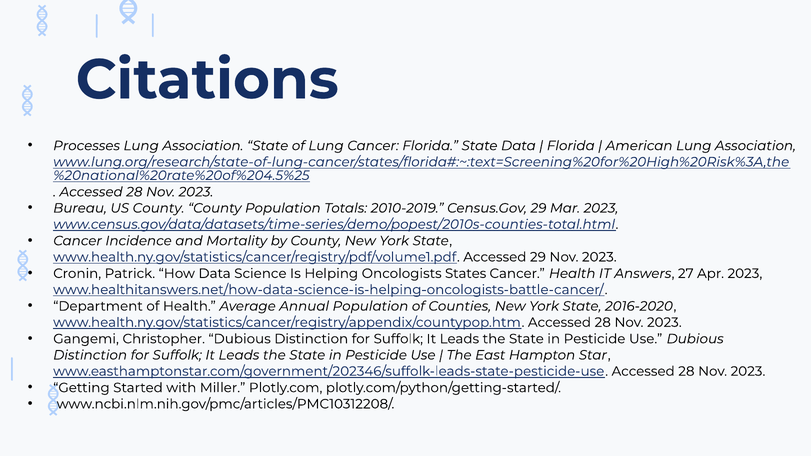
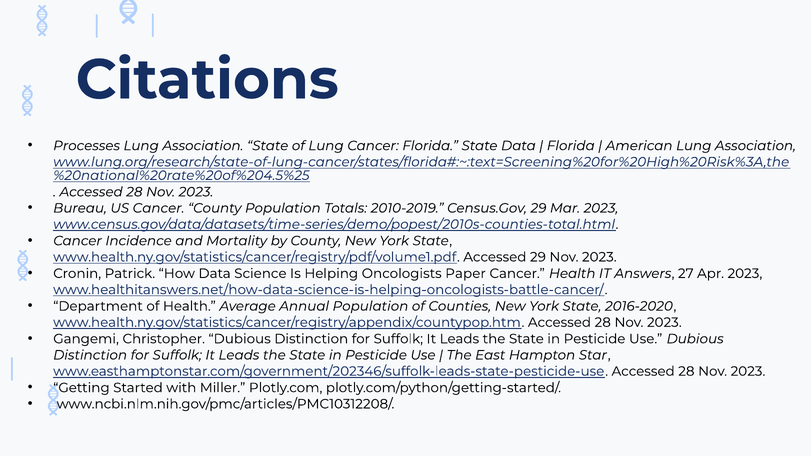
US County: County -> Cancer (159, 208)
States: States -> Paper (466, 274)
